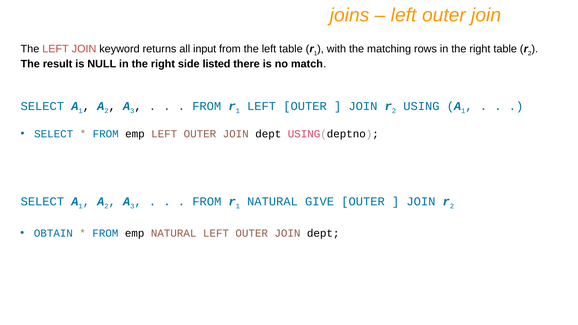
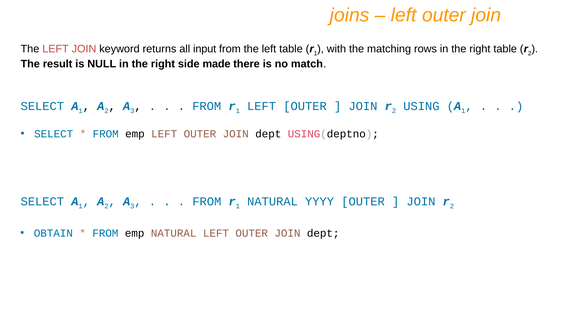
listed: listed -> made (217, 64)
GIVE: GIVE -> YYYY (320, 201)
